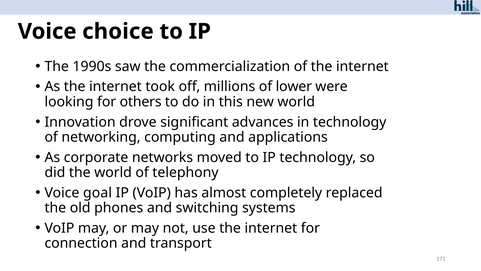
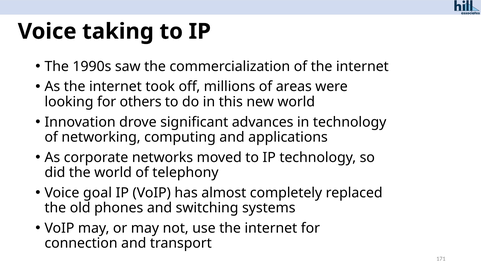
choice: choice -> taking (118, 31)
lower: lower -> areas (294, 87)
